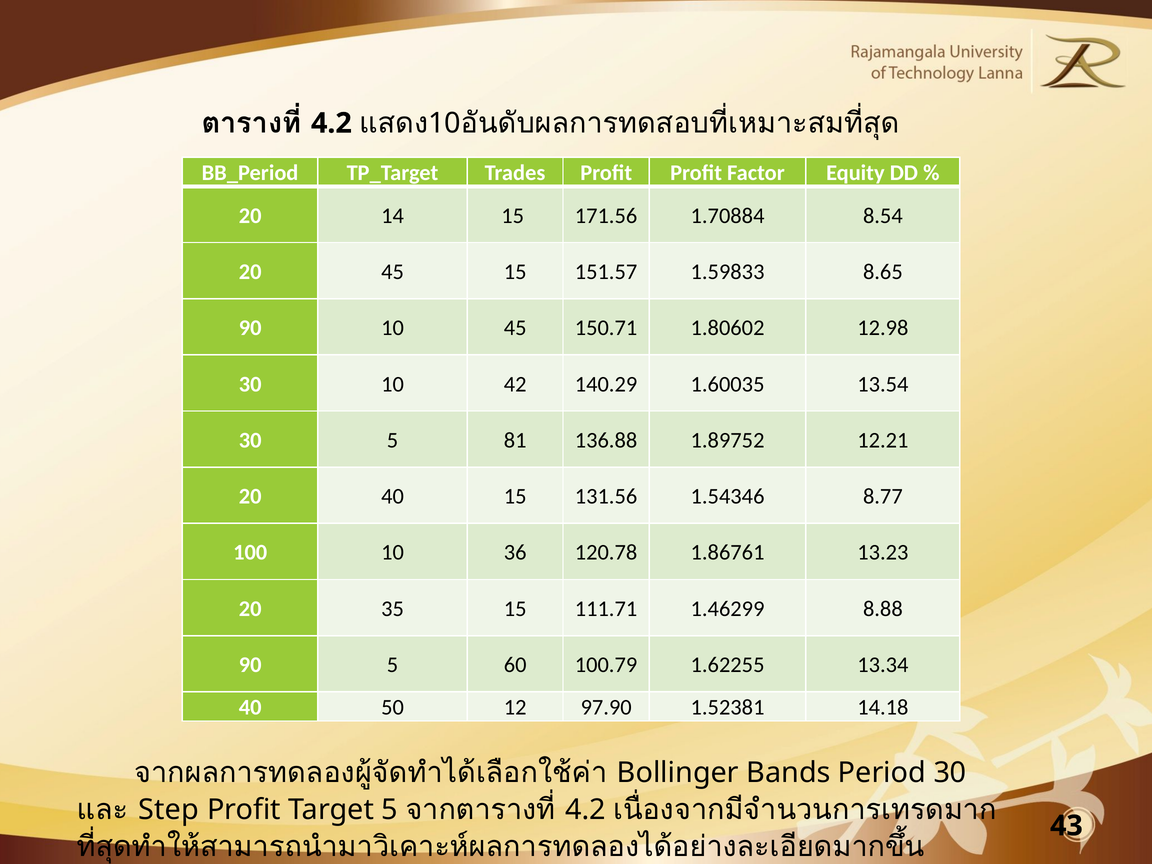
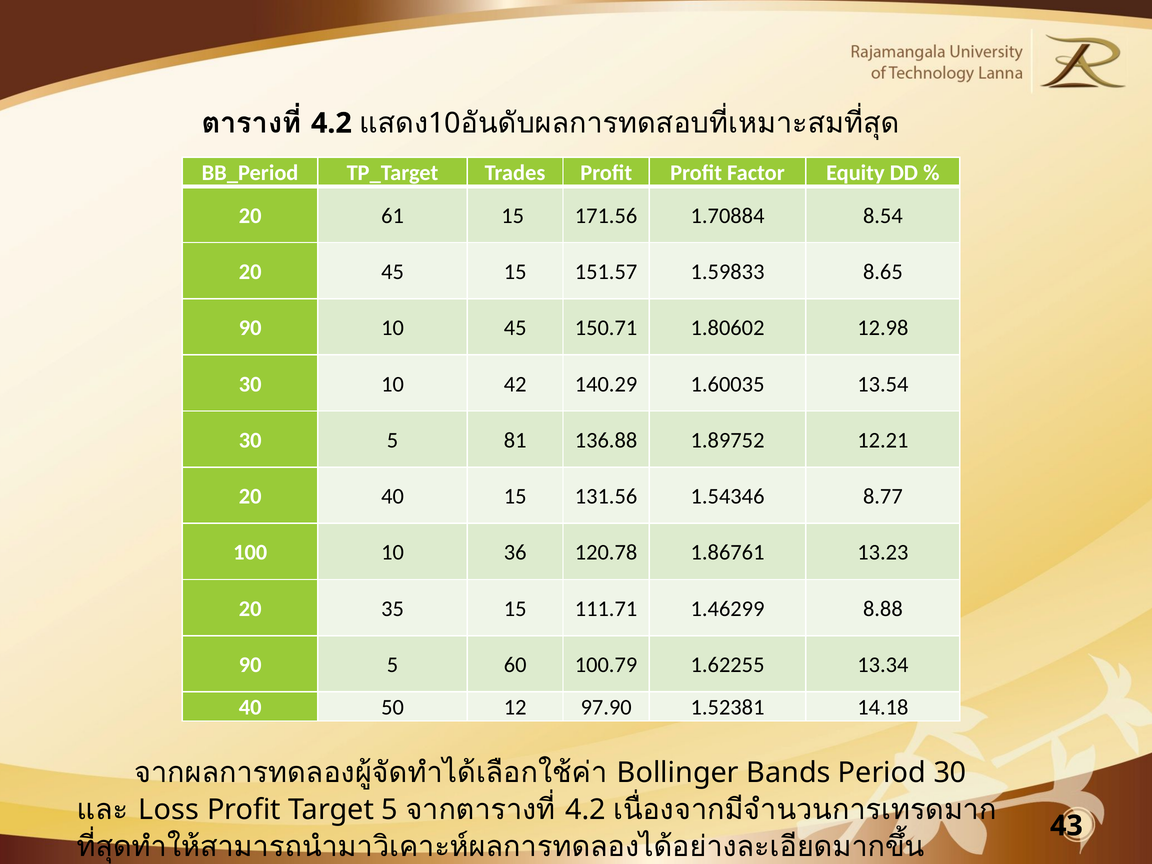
14: 14 -> 61 (393, 216)
Step: Step -> Loss (169, 810)
